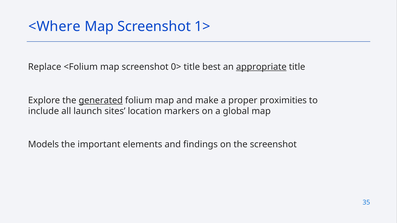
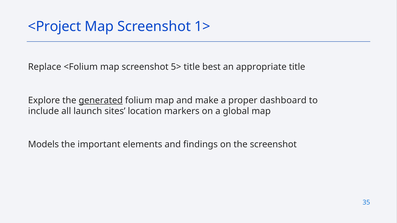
<Where: <Where -> <Project (55, 27)
0>: 0> -> 5> (176, 67)
appropriate underline: present -> none (261, 67)
proximities: proximities -> dashboard (283, 100)
